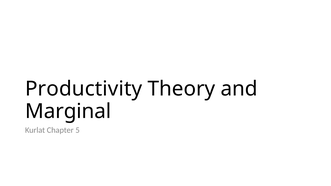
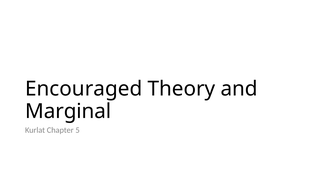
Productivity: Productivity -> Encouraged (84, 89)
